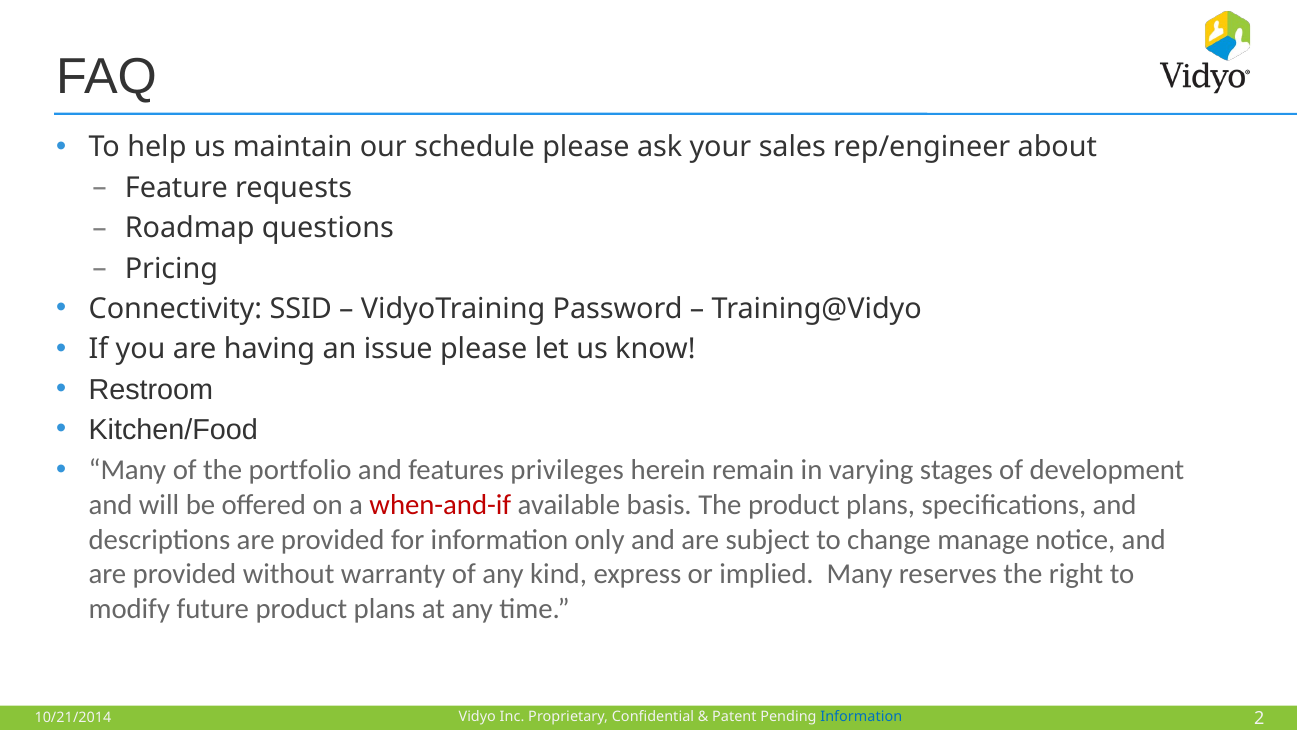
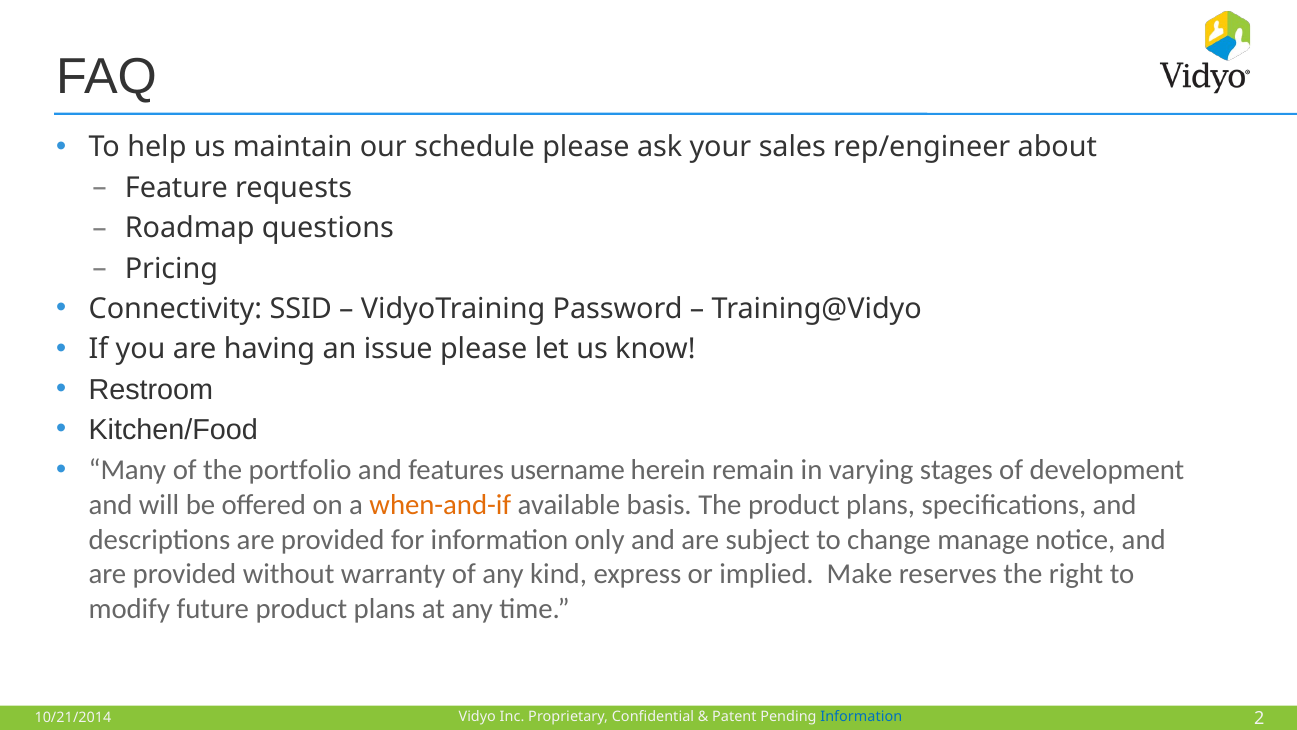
privileges: privileges -> username (568, 470)
when-and-if colour: red -> orange (440, 505)
implied Many: Many -> Make (860, 574)
